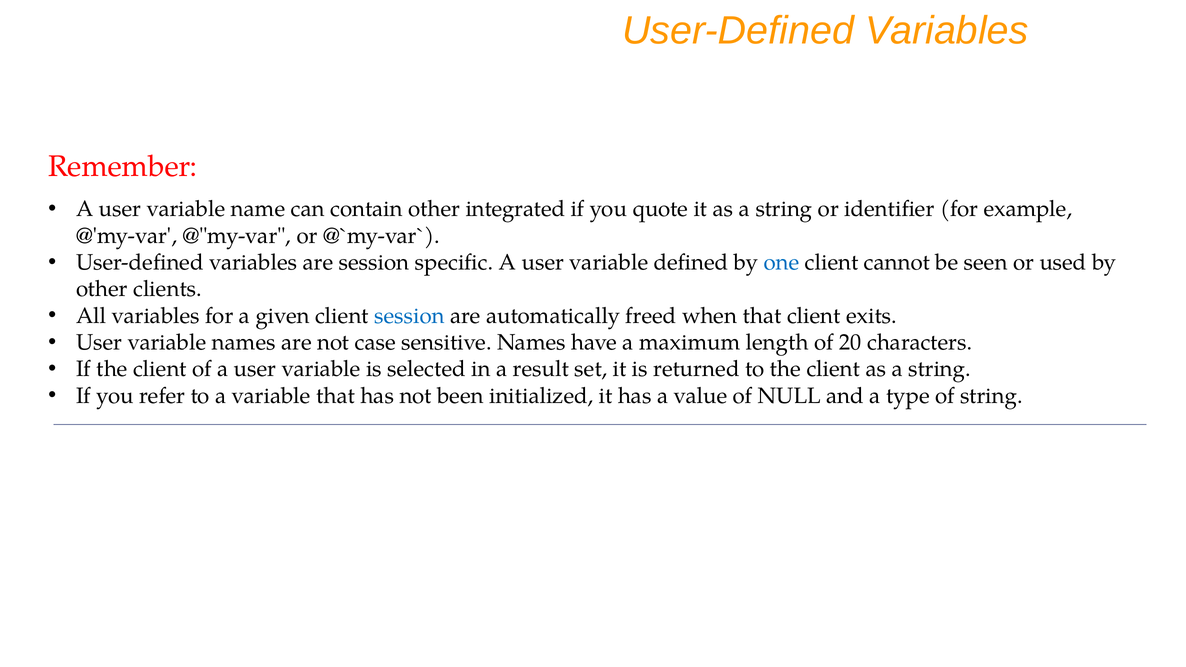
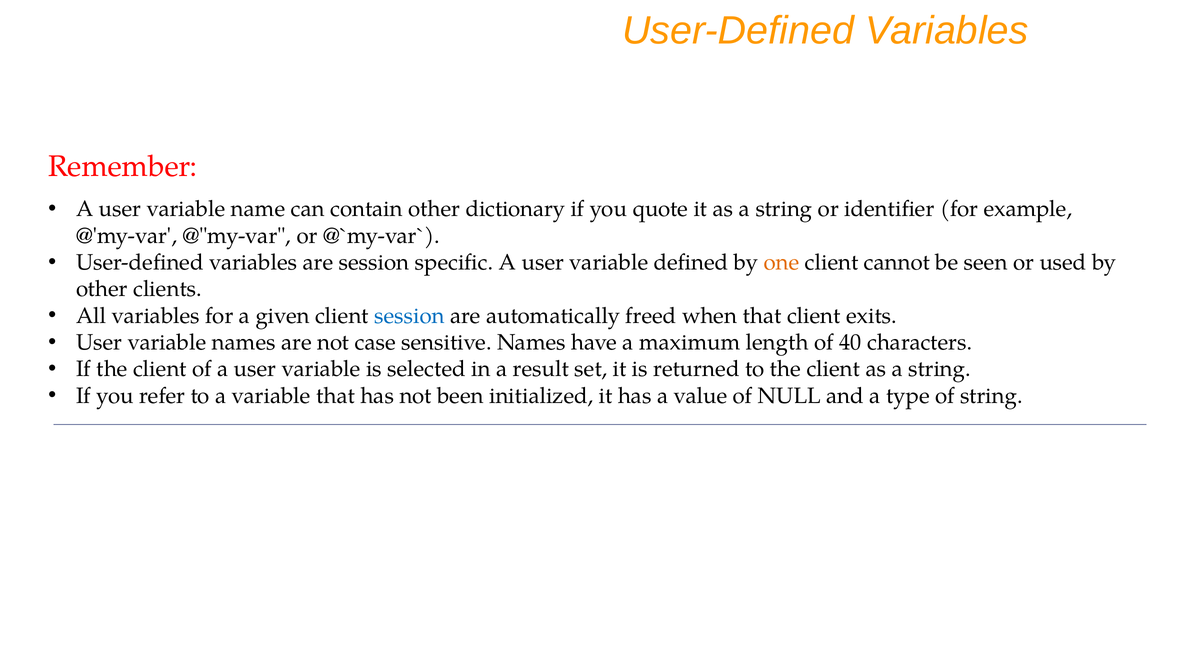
integrated: integrated -> dictionary (515, 209)
one colour: blue -> orange (781, 262)
20: 20 -> 40 (850, 342)
